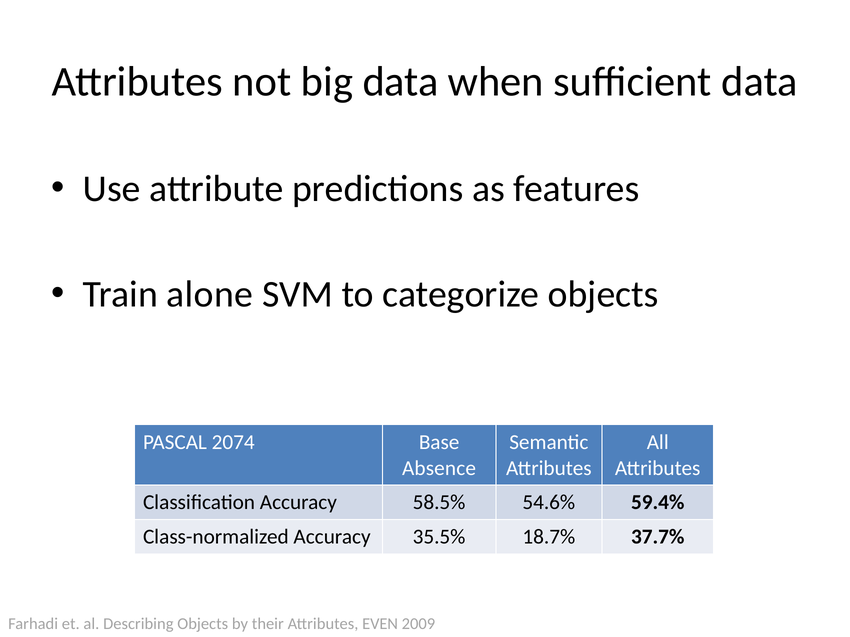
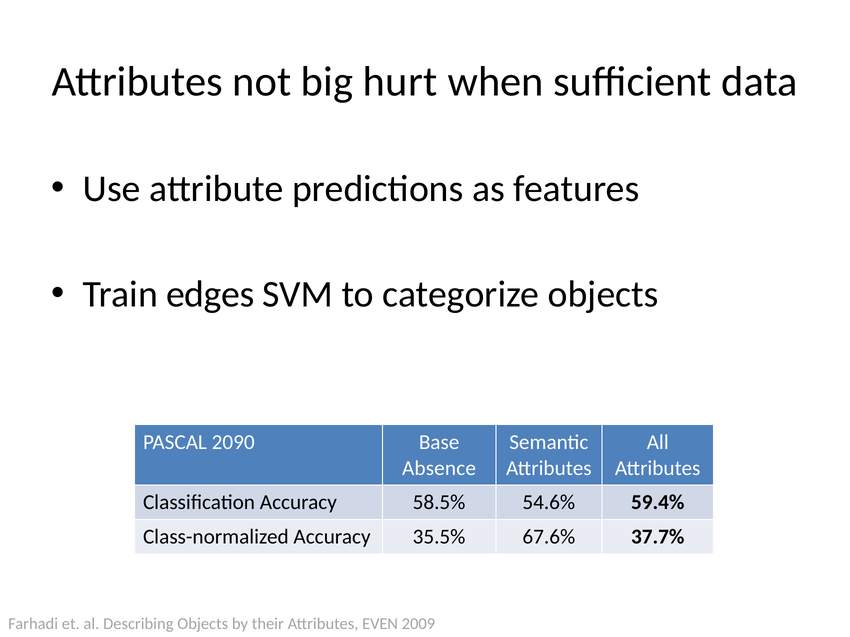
big data: data -> hurt (400, 82)
alone: alone -> edges (210, 295)
2074: 2074 -> 2090 (233, 442)
18.7%: 18.7% -> 67.6% (549, 537)
